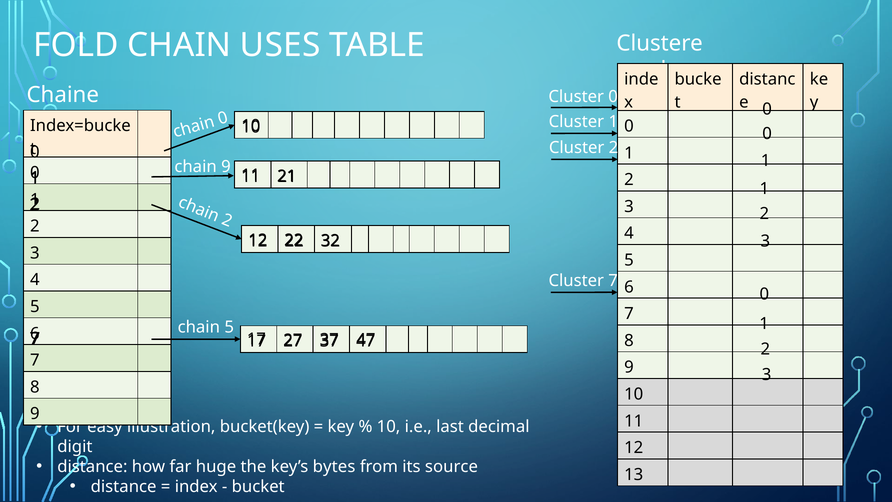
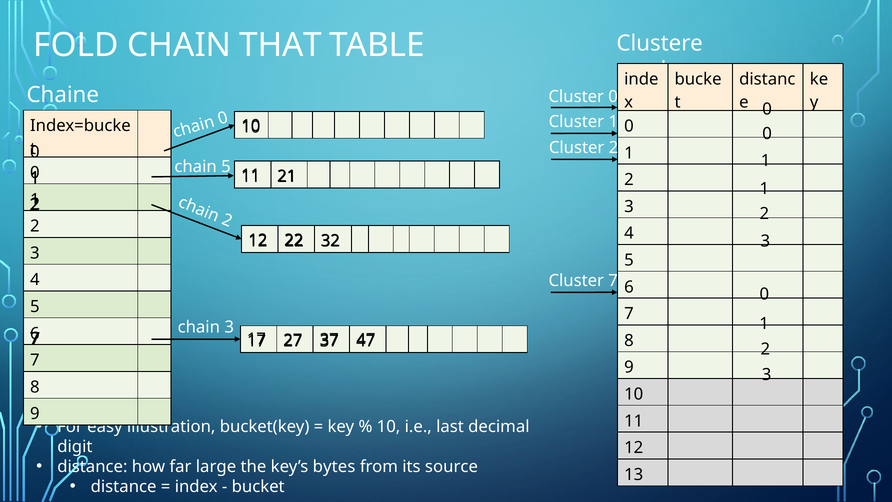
USES: USES -> THAT (281, 45)
chain 9: 9 -> 5 (226, 167)
chain 5: 5 -> 3 (229, 327)
huge: huge -> large (216, 466)
